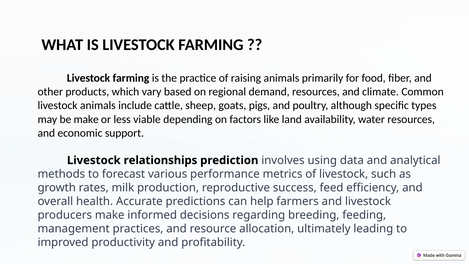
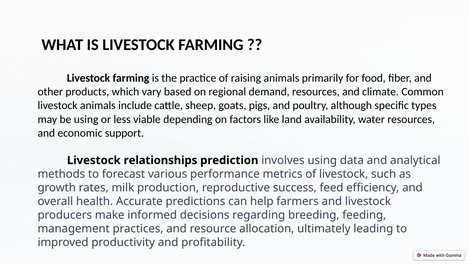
be make: make -> using (86, 119)
